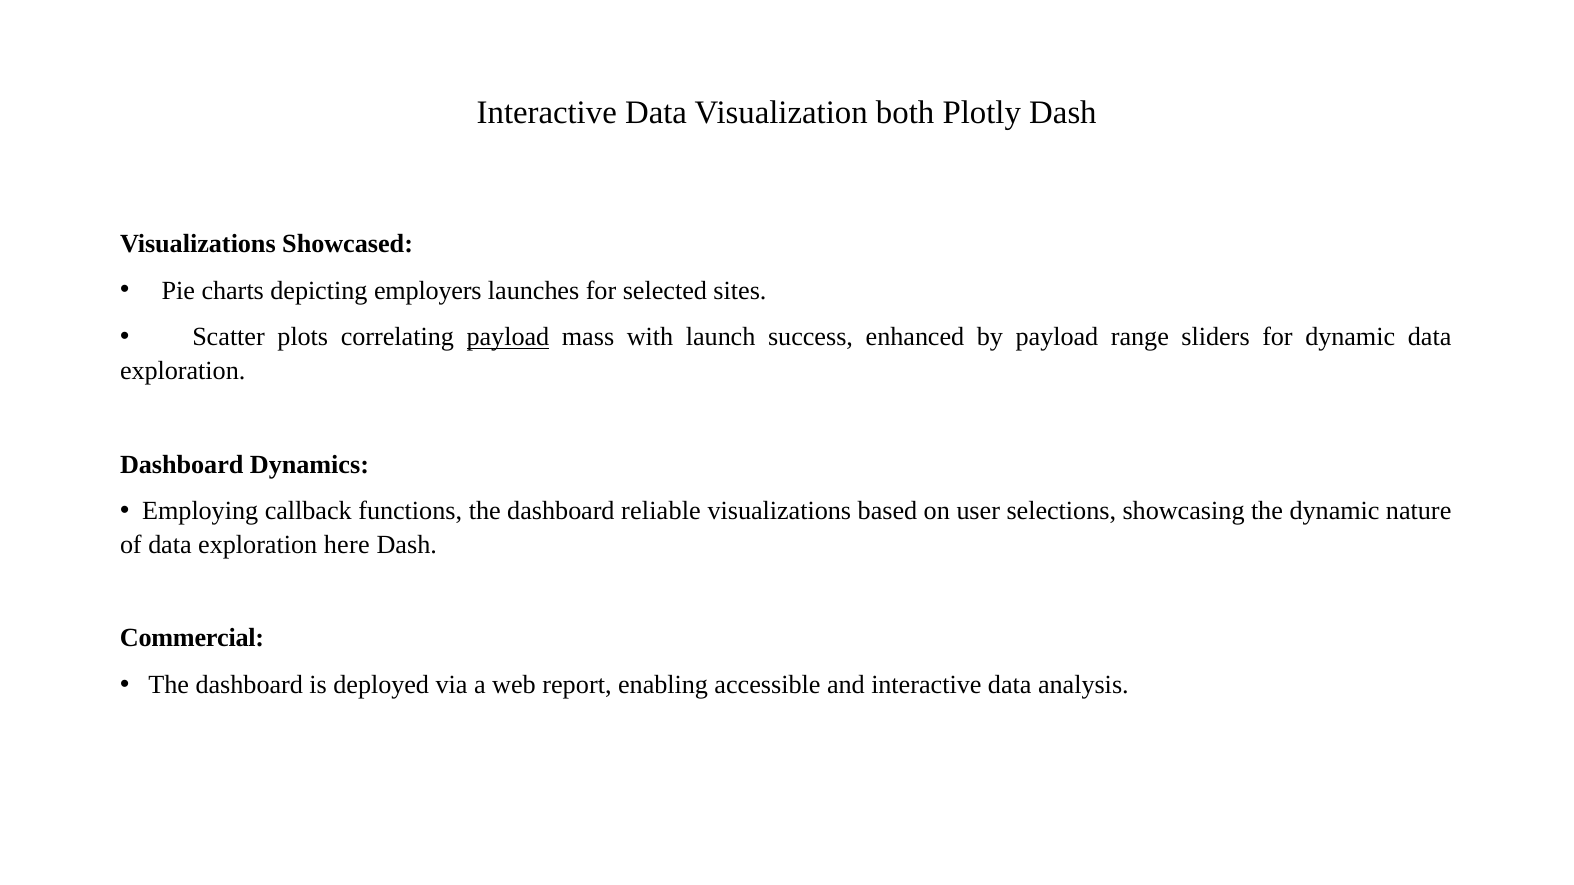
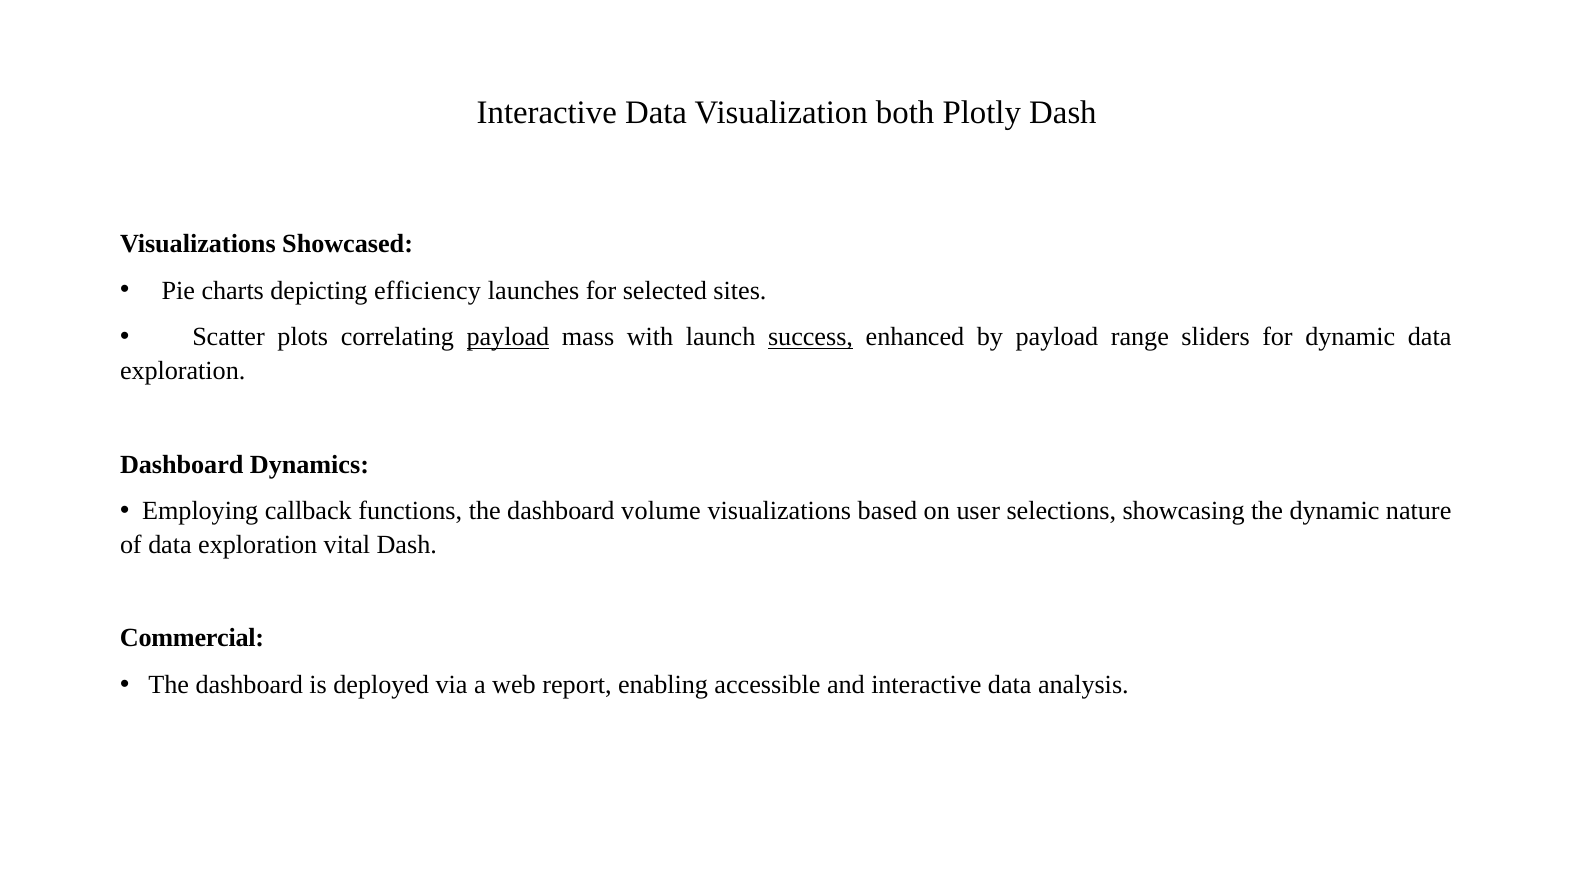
employers: employers -> efficiency (428, 291)
success underline: none -> present (811, 337)
reliable: reliable -> volume (661, 511)
here: here -> vital (347, 545)
